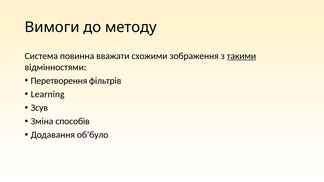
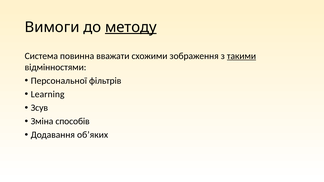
методу underline: none -> present (131, 27)
Перетворення: Перетворення -> Персональної (59, 81)
об’було: об’було -> об’яких (93, 135)
